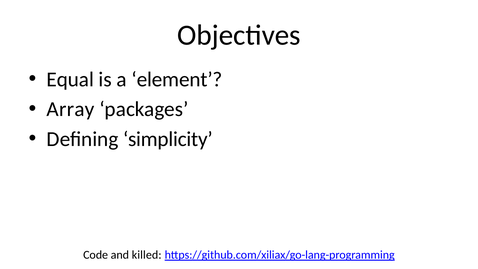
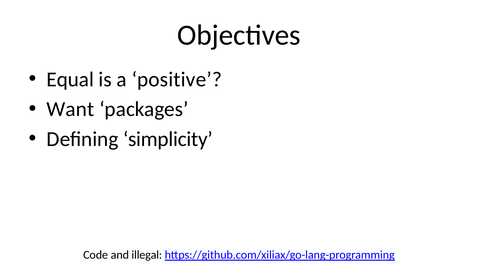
element: element -> positive (177, 79)
Array: Array -> Want (71, 109)
killed: killed -> illegal (147, 255)
